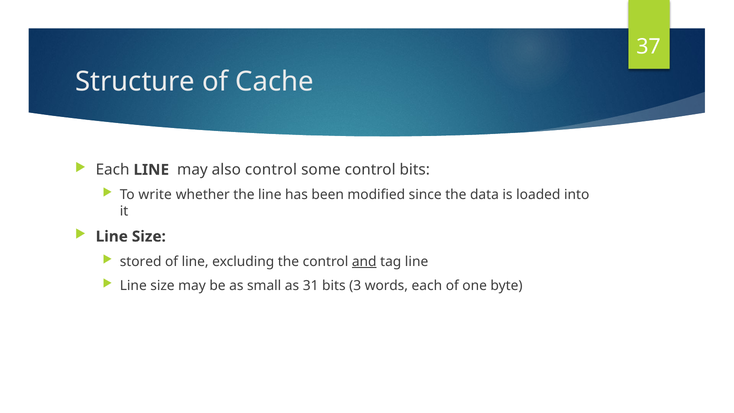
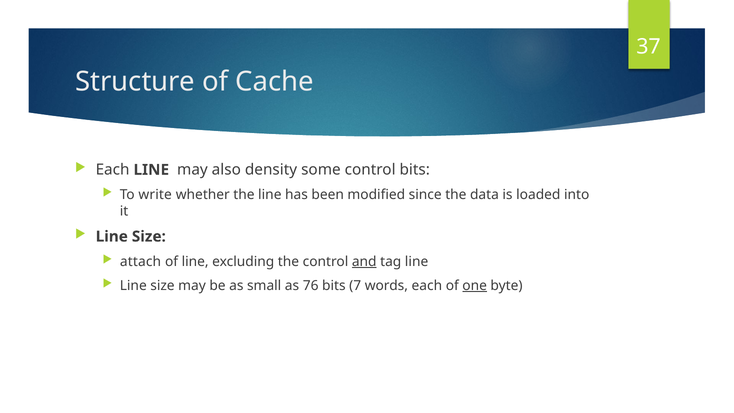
also control: control -> density (271, 170)
stored: stored -> attach (141, 261)
31: 31 -> 76 (311, 286)
3: 3 -> 7 (355, 286)
one underline: none -> present (475, 286)
